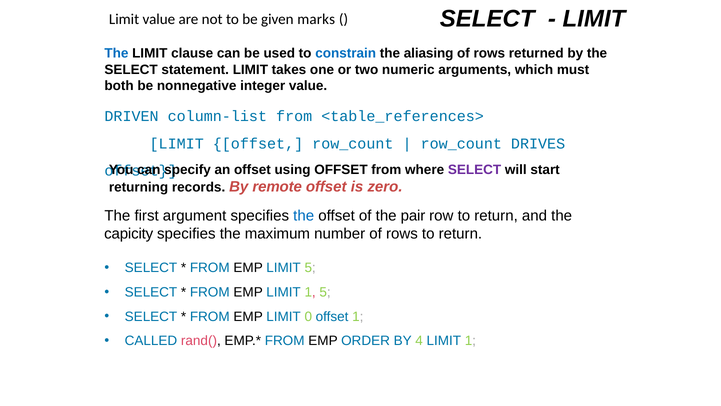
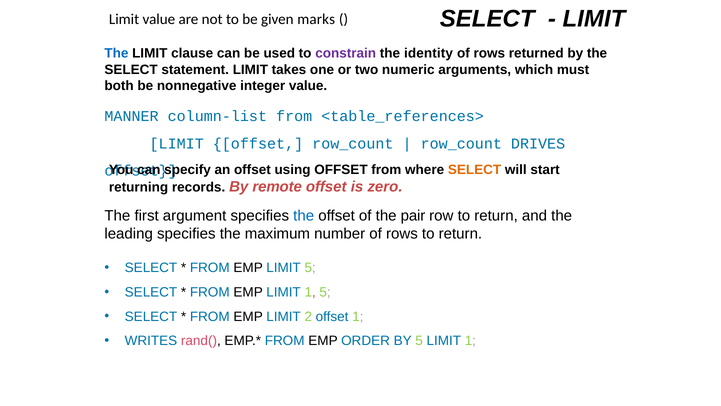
constrain colour: blue -> purple (346, 53)
aliasing: aliasing -> identity (429, 53)
DRIVEN: DRIVEN -> MANNER (132, 116)
SELECT colour: purple -> orange (475, 169)
capicity: capicity -> leading (129, 234)
0: 0 -> 2 (308, 316)
CALLED: CALLED -> WRITES (151, 341)
BY 4: 4 -> 5 (419, 341)
